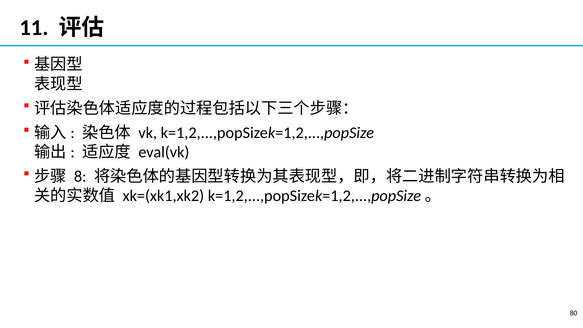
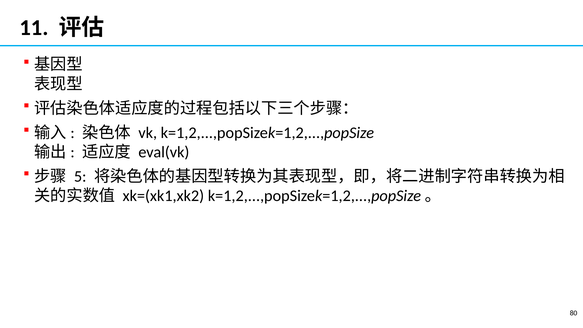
8: 8 -> 5 (80, 176)
